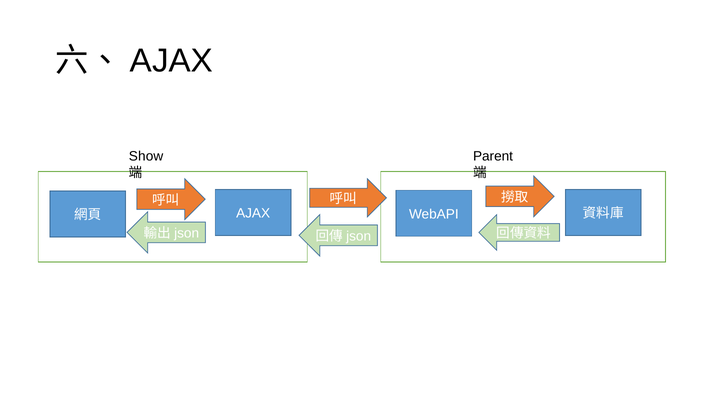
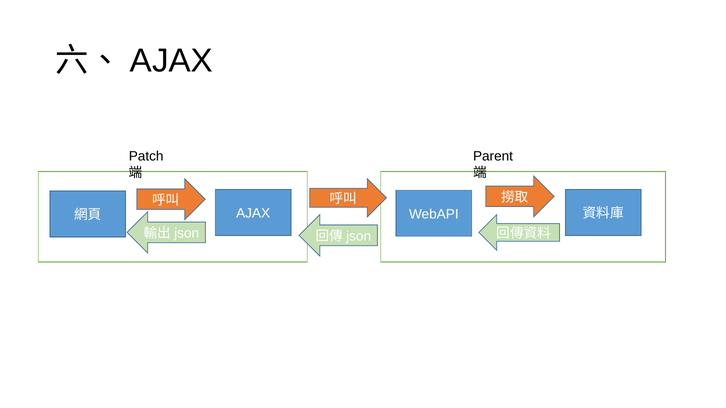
Show: Show -> Patch (146, 156)
